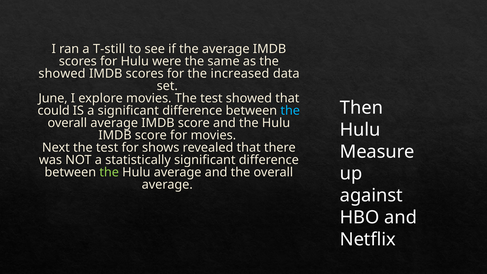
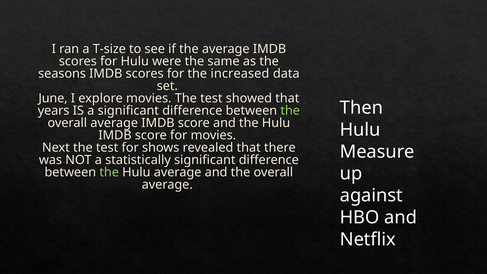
T-still: T-still -> T-size (109, 49)
showed: showed -> seasons (62, 74)
could: could -> years (54, 111)
the colour: light blue -> light green (290, 111)
